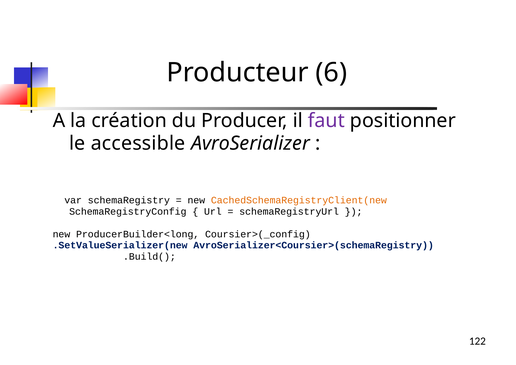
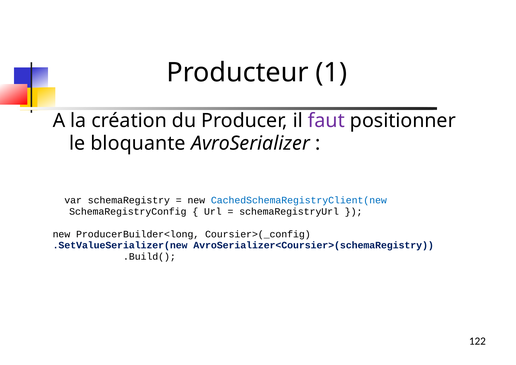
6: 6 -> 1 (331, 73)
accessible: accessible -> bloquante (138, 143)
CachedSchemaRegistryClient(new colour: orange -> blue (299, 200)
